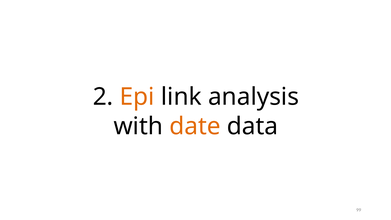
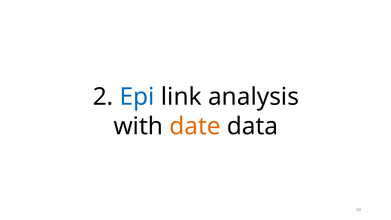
Epi colour: orange -> blue (137, 97)
